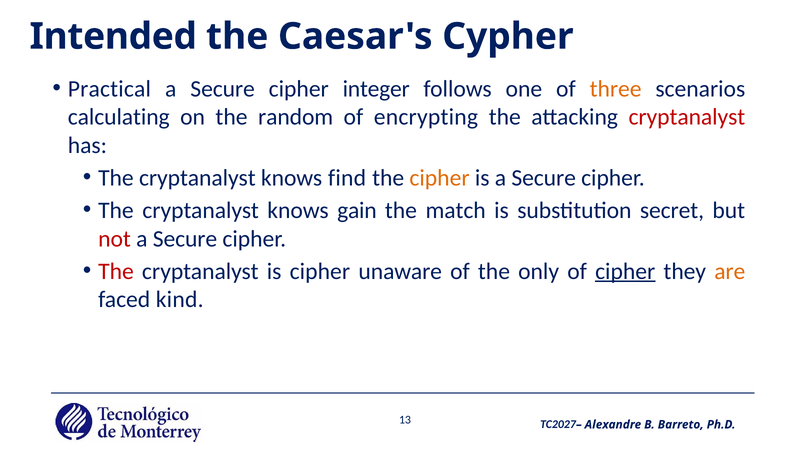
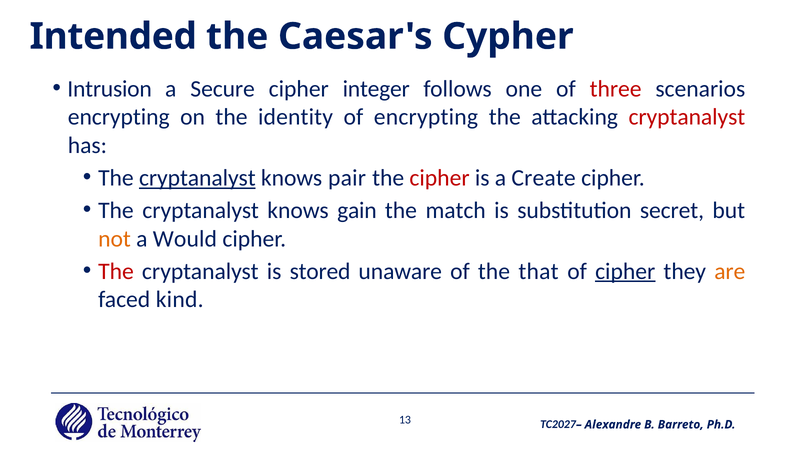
Practical: Practical -> Intrusion (110, 89)
three colour: orange -> red (616, 89)
calculating: calculating -> encrypting (119, 117)
random: random -> identity (295, 117)
cryptanalyst underline: none -> present (197, 178)
find: find -> pair (347, 178)
cipher colour: orange -> red (440, 178)
is a Secure: Secure -> Create (544, 178)
not colour: red -> orange (115, 239)
Secure: Secure -> Would (185, 239)
is cipher: cipher -> stored (320, 271)
only: only -> that (538, 271)
